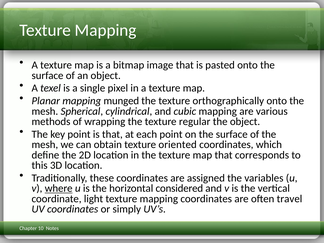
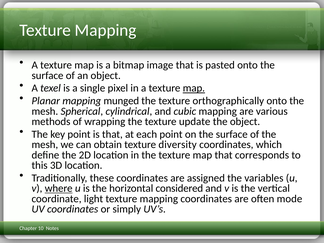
map underline: none -> present (194, 88)
regular: regular -> update (195, 122)
oriented: oriented -> diversity (178, 145)
travel: travel -> mode (289, 199)
